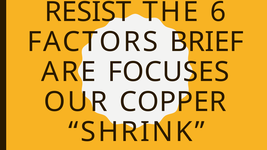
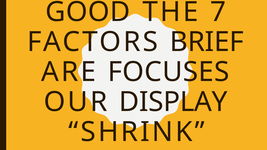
RESIST: RESIST -> GOOD (88, 12)
6: 6 -> 7 (218, 12)
COPPER: COPPER -> DISPLAY (173, 102)
